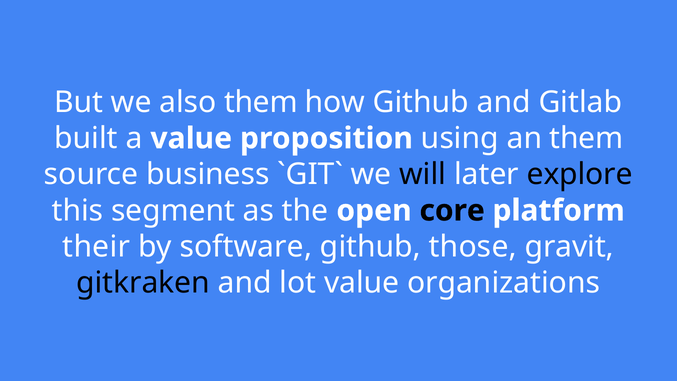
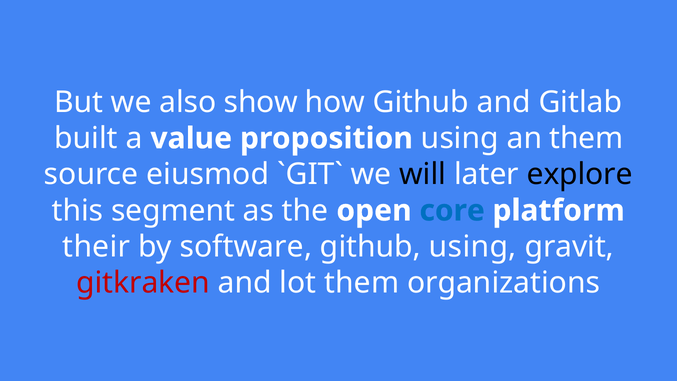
also them: them -> show (261, 102)
business: business -> eiusmod (208, 174)
core colour: black -> blue (452, 211)
github those: those -> using (473, 247)
gitkraken colour: black -> red (143, 283)
lot value: value -> them (362, 283)
